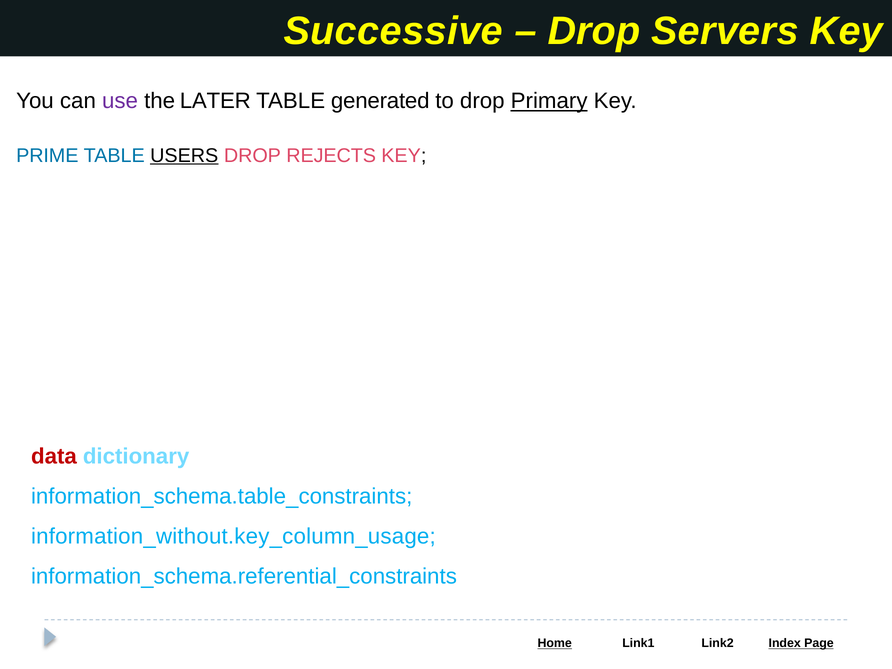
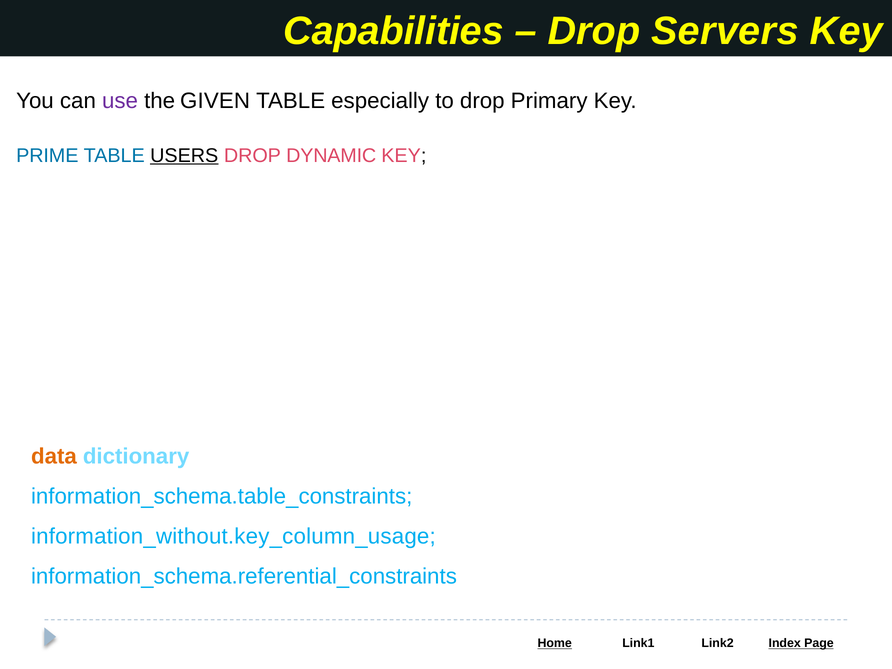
Successive: Successive -> Capabilities (394, 31)
LATER: LATER -> GIVEN (215, 101)
generated: generated -> especially (380, 101)
Primary underline: present -> none (549, 101)
REJECTS: REJECTS -> DYNAMIC (331, 156)
data colour: red -> orange (54, 456)
